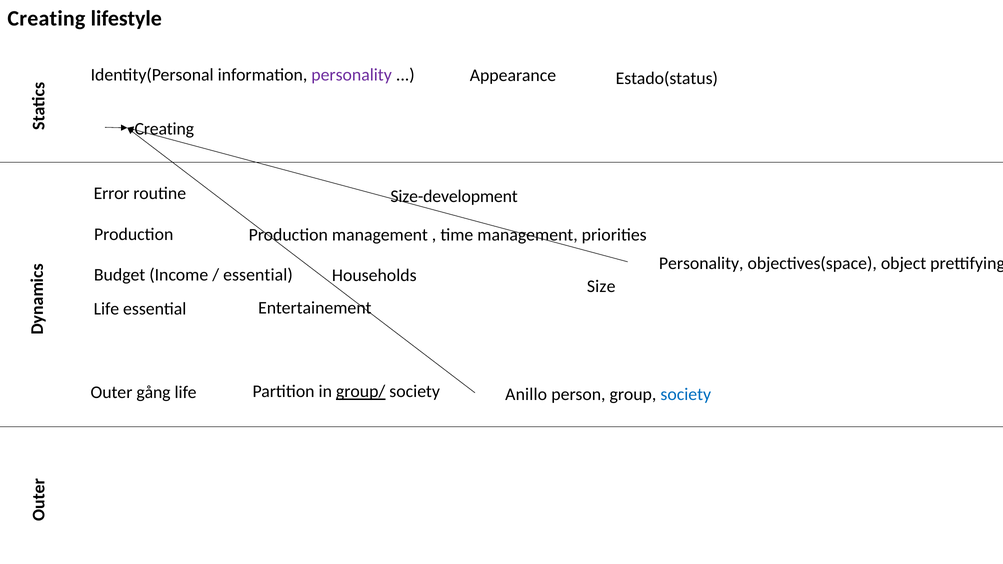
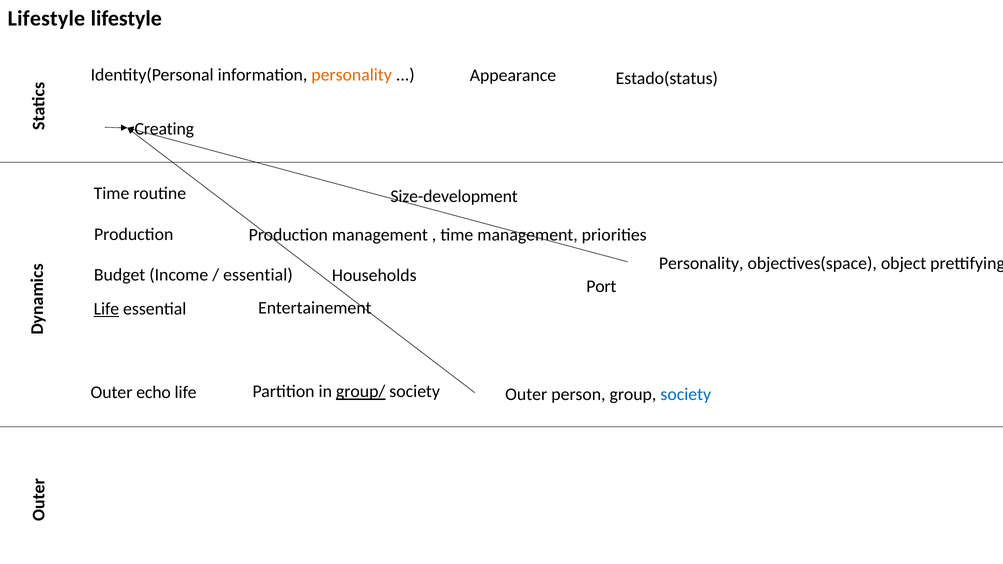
Creating: Creating -> Lifestyle (46, 18)
personality colour: purple -> orange (352, 75)
Error: Error -> Time (112, 194)
Size: Size -> Port (601, 286)
Life underline: none -> present (106, 309)
society Anillo: Anillo -> Outer (526, 395)
gång: gång -> echo (154, 392)
